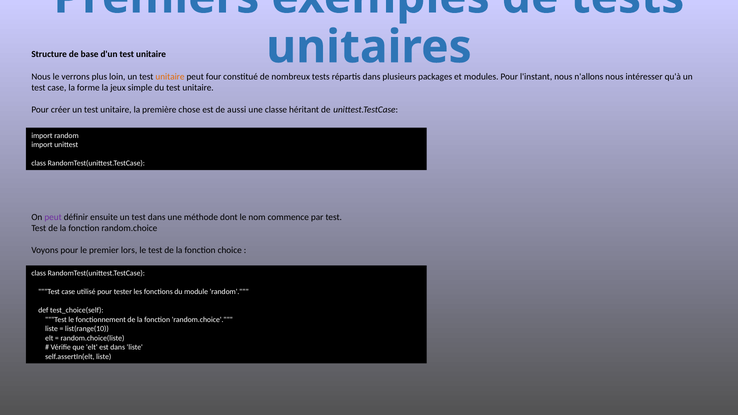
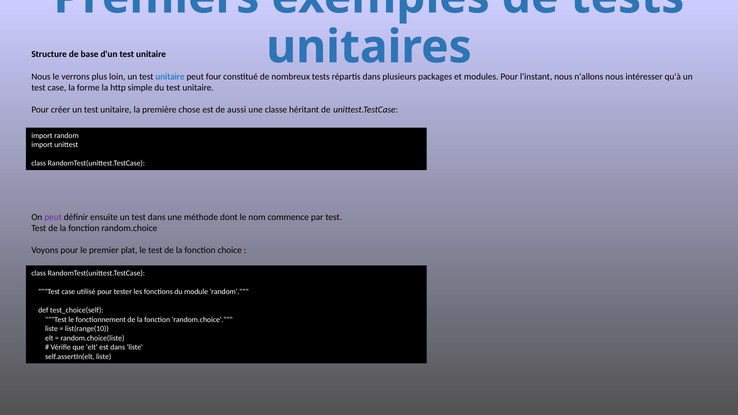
unitaire colour: orange -> blue (170, 77)
jeux: jeux -> http (118, 88)
lors: lors -> plat (129, 250)
